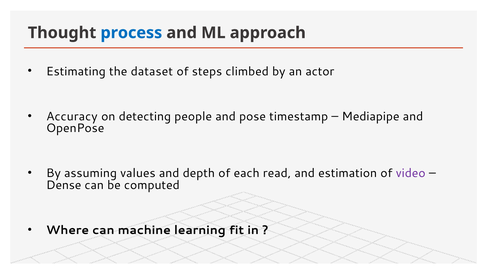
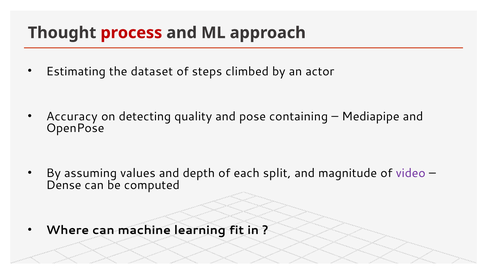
process colour: blue -> red (131, 33)
people: people -> quality (193, 116)
timestamp: timestamp -> containing (299, 116)
read: read -> split (277, 173)
estimation: estimation -> magnitude (348, 173)
